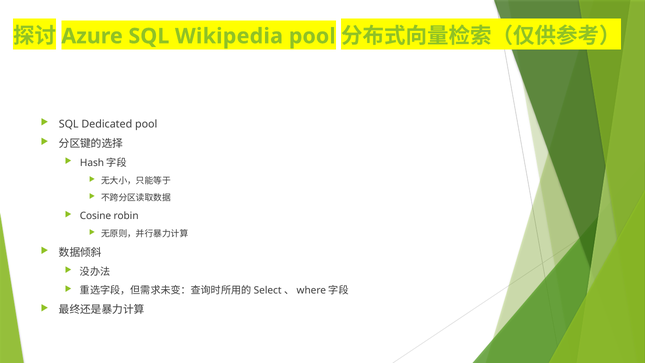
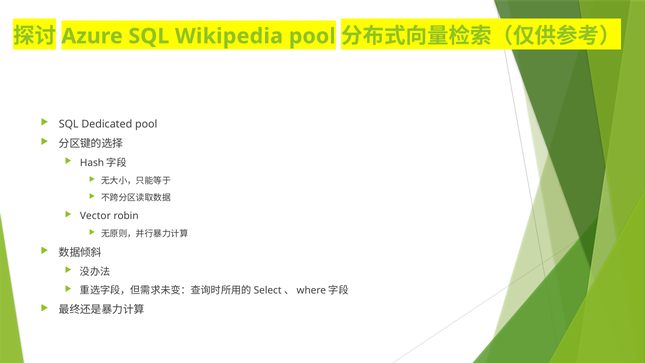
Cosine: Cosine -> Vector (95, 216)
